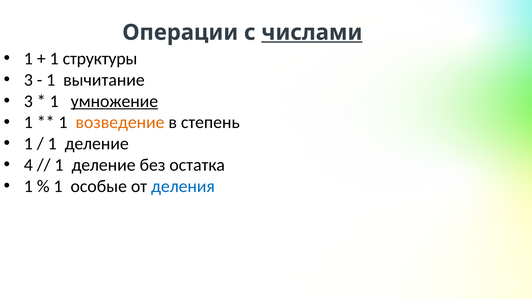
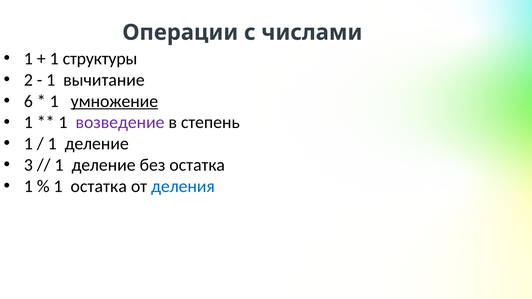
числами underline: present -> none (312, 32)
3: 3 -> 2 (28, 80)
3: 3 -> 6 (28, 101)
возведение colour: orange -> purple (120, 123)
4: 4 -> 3 (28, 165)
1 особые: особые -> остатка (99, 186)
